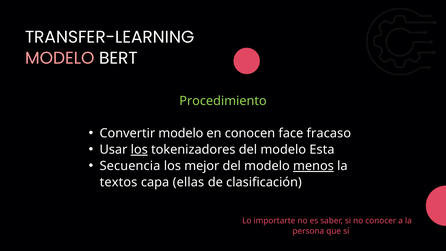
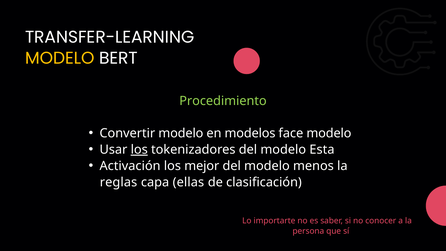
MODELO colour: pink -> yellow (60, 58)
conocen: conocen -> modelos (250, 133)
face fracaso: fracaso -> modelo (329, 133)
Secuencia: Secuencia -> Activación (130, 166)
menos underline: present -> none (313, 166)
textos: textos -> reglas (119, 182)
